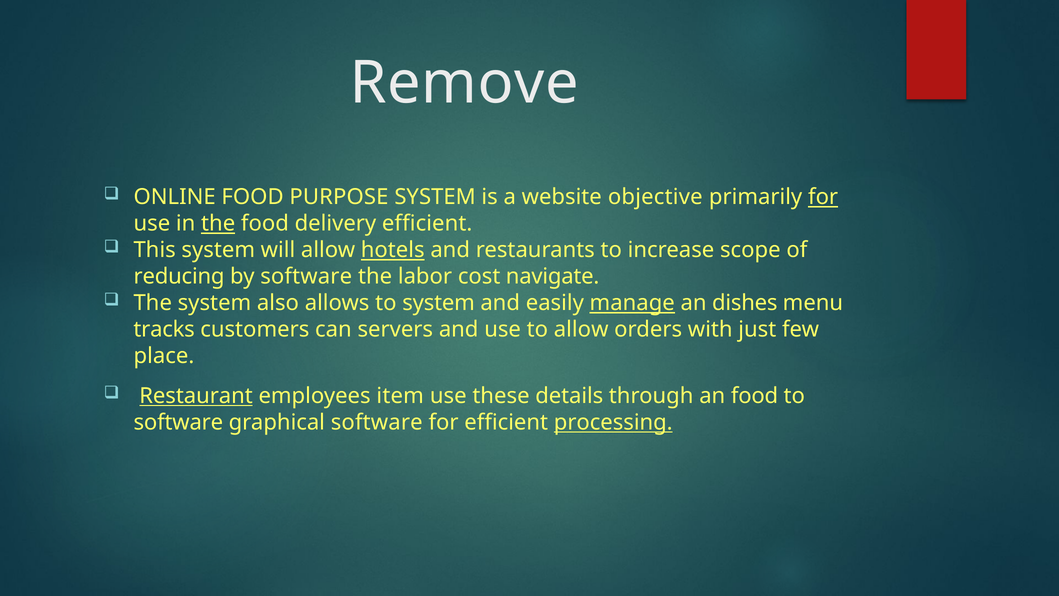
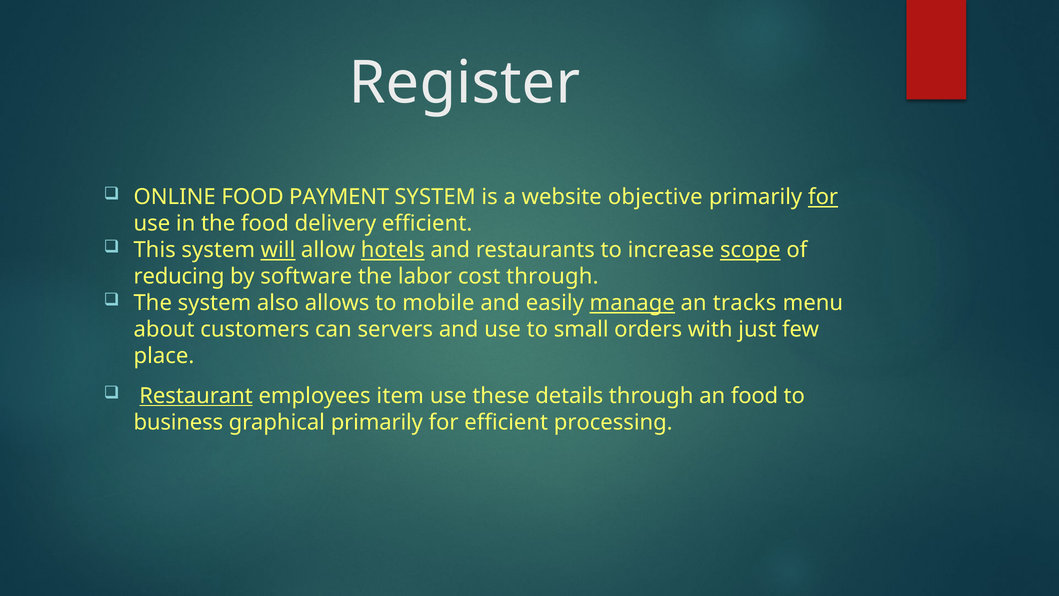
Remove: Remove -> Register (464, 83)
PURPOSE: PURPOSE -> PAYMENT (339, 197)
the underline: present -> none (218, 224)
will underline: none -> present (278, 250)
scope underline: none -> present (750, 250)
cost navigate: navigate -> through (552, 277)
to system: system -> mobile (438, 303)
dishes: dishes -> tracks (745, 303)
tracks: tracks -> about (164, 330)
to allow: allow -> small (581, 330)
software: software -> business (178, 422)
graphical software: software -> primarily (377, 422)
processing underline: present -> none (613, 422)
